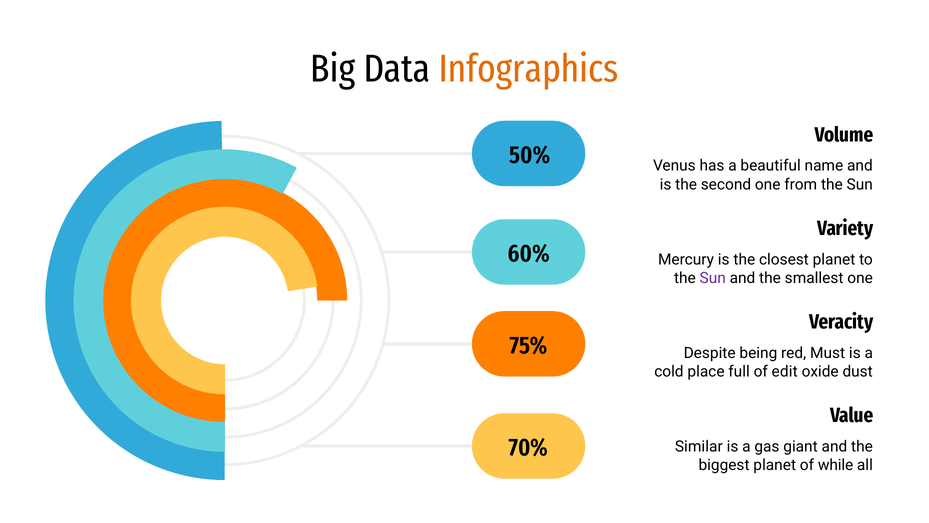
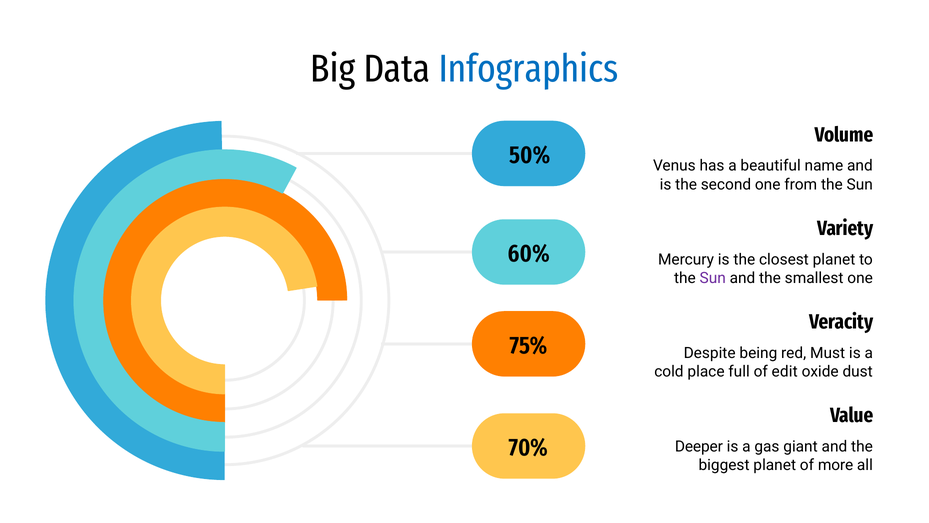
Infographics colour: orange -> blue (529, 69)
Similar: Similar -> Deeper (699, 446)
while: while -> more (836, 465)
